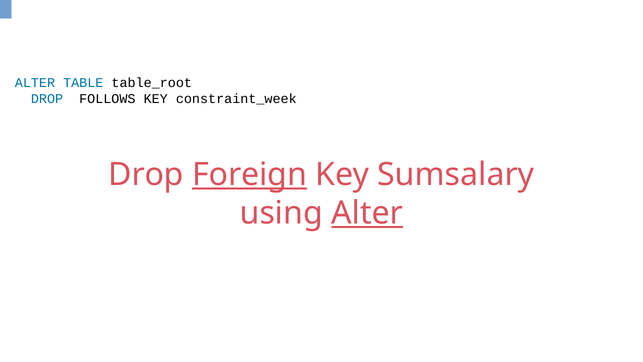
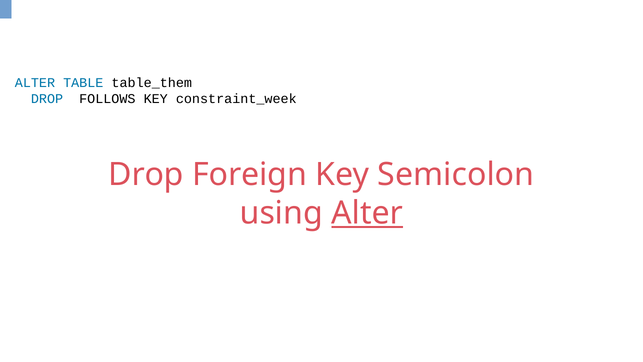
table_root: table_root -> table_them (152, 83)
Foreign underline: present -> none (250, 174)
Sumsalary: Sumsalary -> Semicolon (456, 174)
